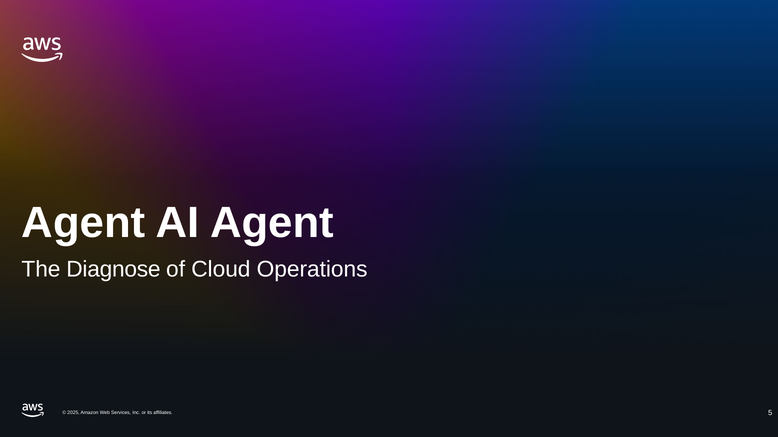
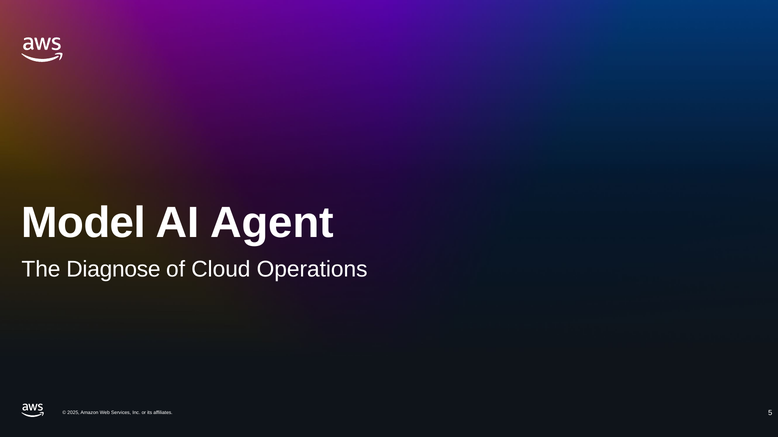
Agent: Agent -> Model (84, 223)
